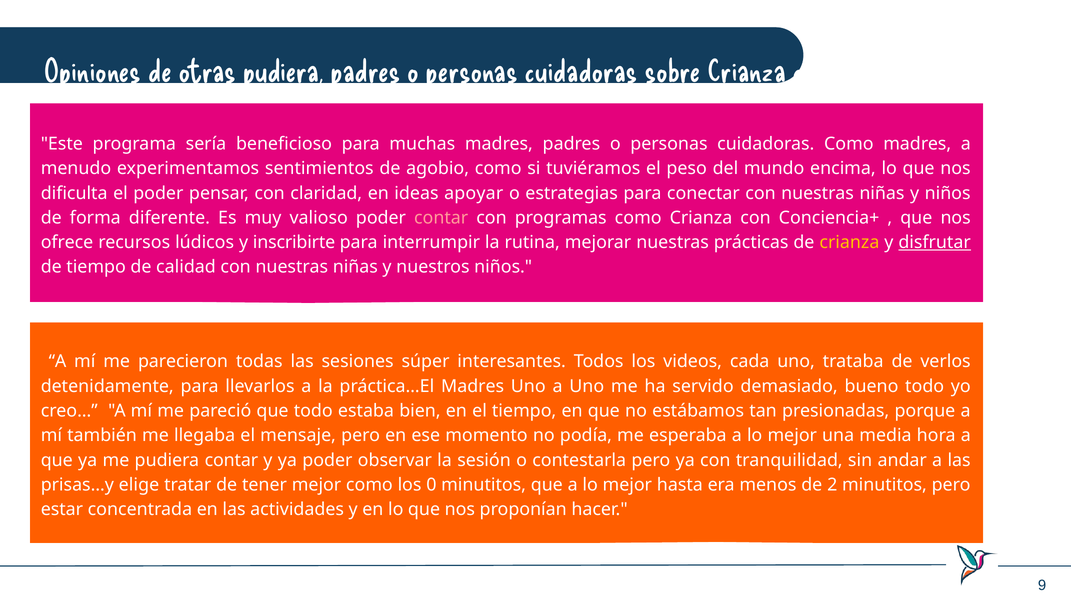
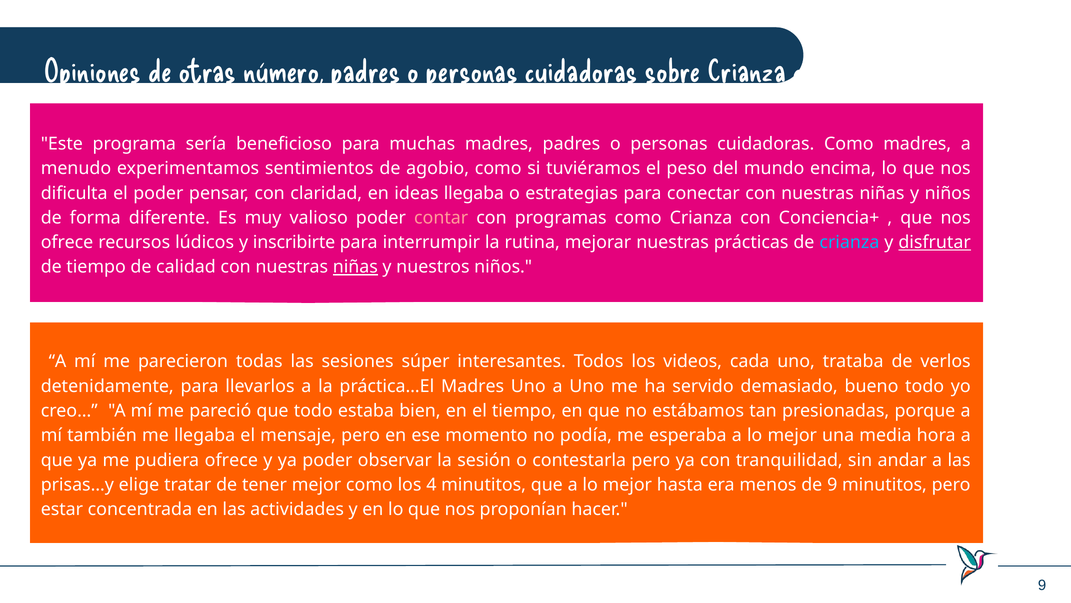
otras pudiera: pudiera -> número (284, 72)
ideas apoyar: apoyar -> llegaba (474, 193)
crianza colour: yellow -> light blue (849, 242)
niñas underline: none -> present (355, 267)
pudiera contar: contar -> ofrece (231, 460)
0: 0 -> 4 (431, 484)
de 2: 2 -> 9 (832, 484)
